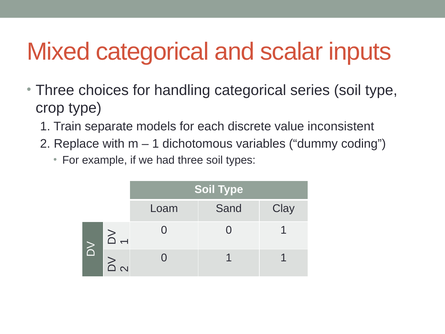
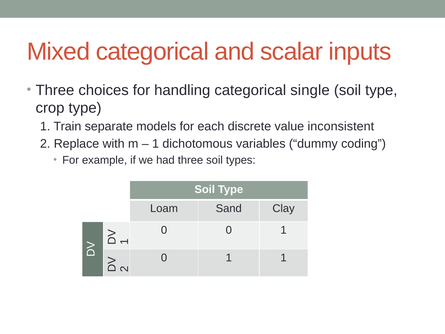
series: series -> single (310, 90)
